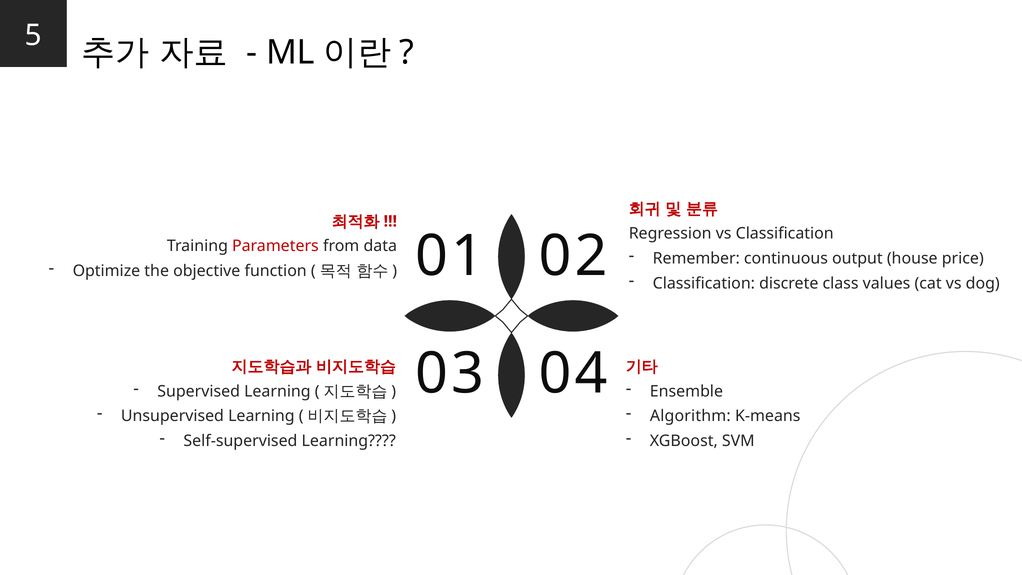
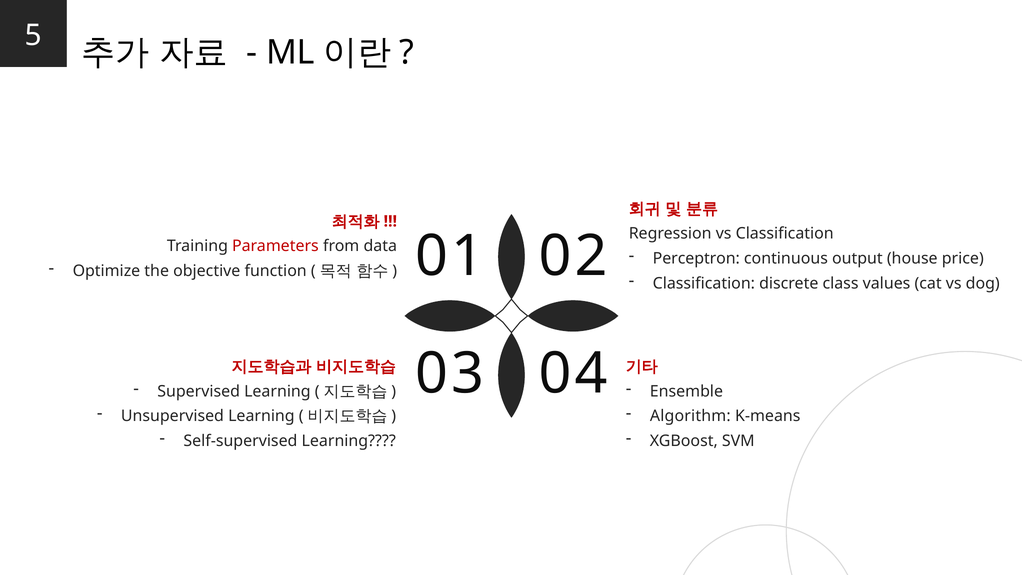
Remember: Remember -> Perceptron (696, 258)
